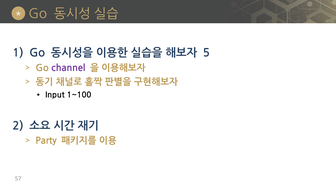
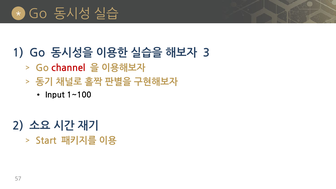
5: 5 -> 3 (206, 53)
channel colour: purple -> red (68, 68)
Party: Party -> Start (46, 141)
